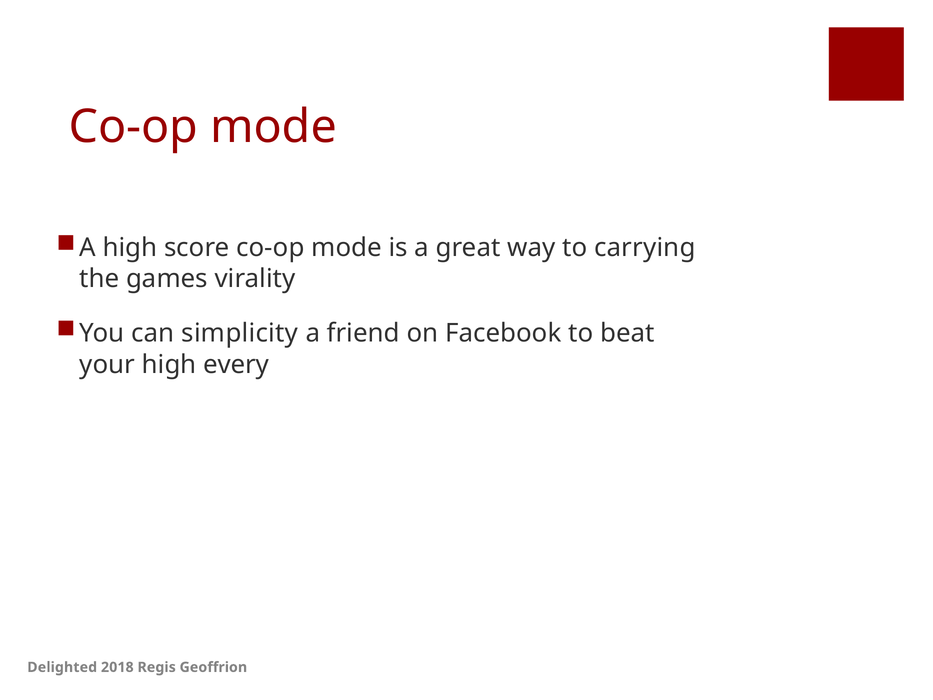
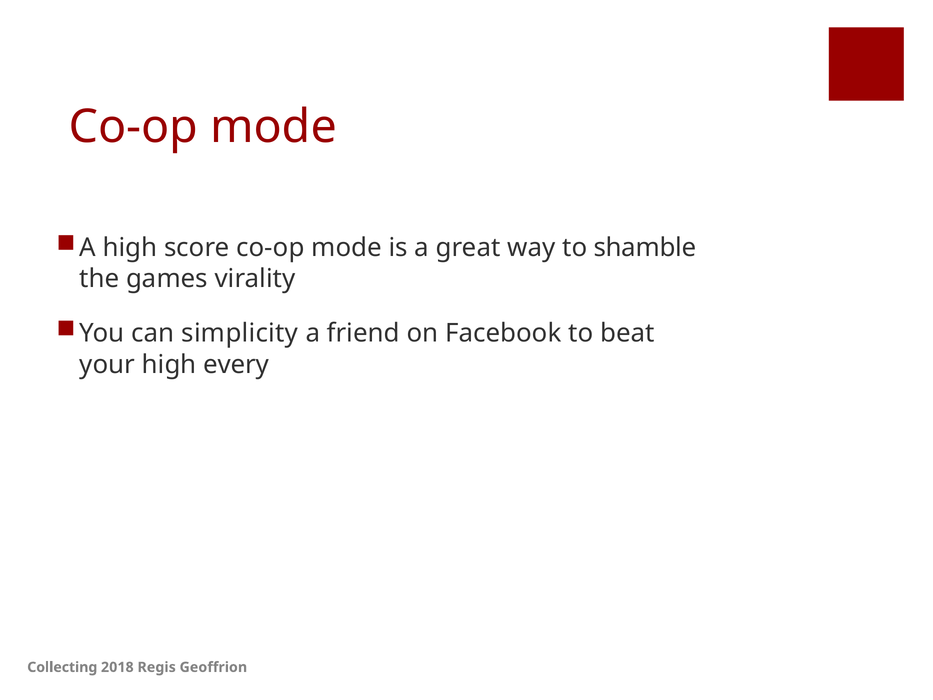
carrying: carrying -> shamble (645, 248)
Delighted: Delighted -> Collecting (62, 667)
